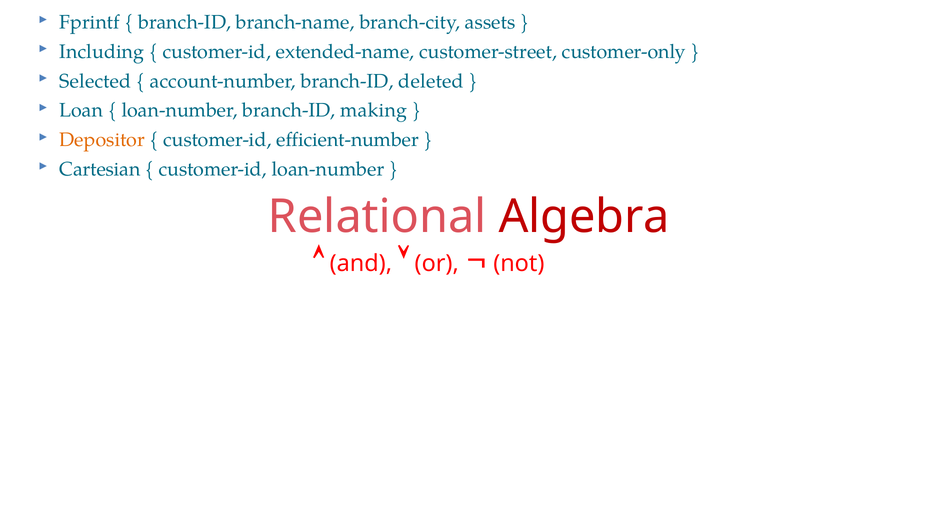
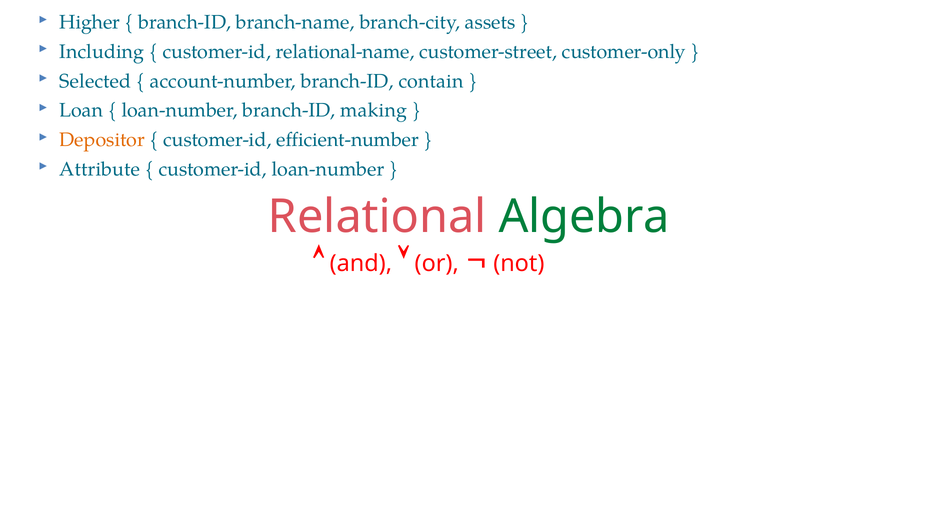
Fprintf: Fprintf -> Higher (90, 22)
extended-name: extended-name -> relational-name (345, 52)
deleted: deleted -> contain (431, 81)
Cartesian: Cartesian -> Attribute (100, 169)
Algebra colour: red -> green (584, 217)
